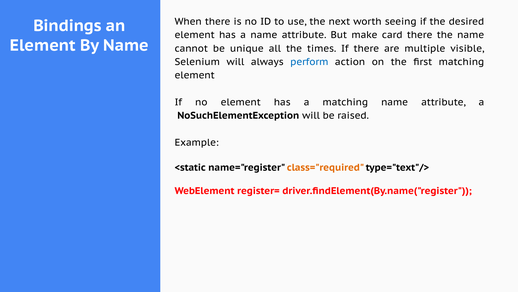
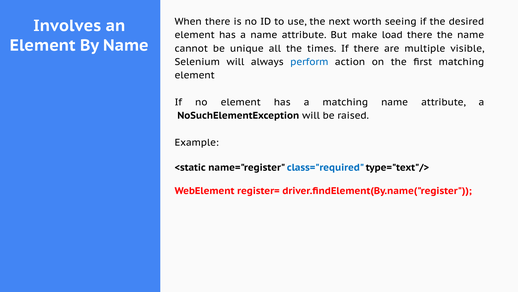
Bindings: Bindings -> Involves (67, 26)
card: card -> load (392, 35)
class="required colour: orange -> blue (325, 167)
